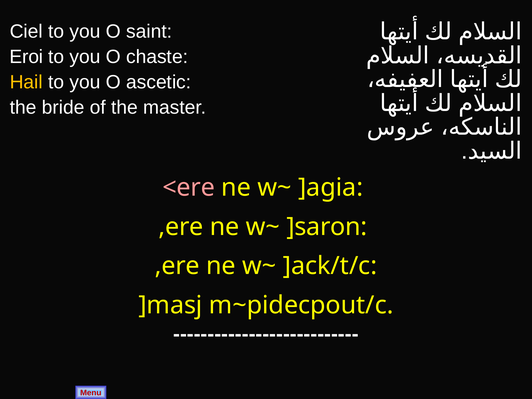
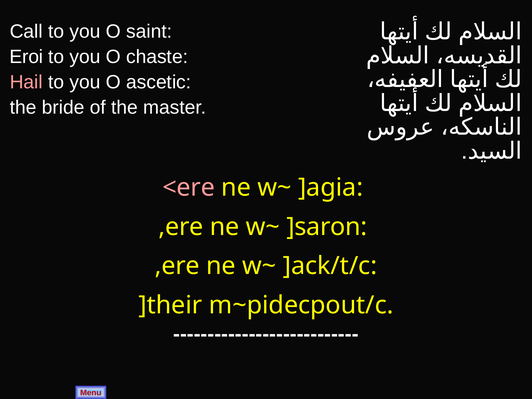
Ciel: Ciel -> Call (26, 31)
Hail colour: yellow -> pink (26, 82)
]masj: ]masj -> ]their (170, 305)
